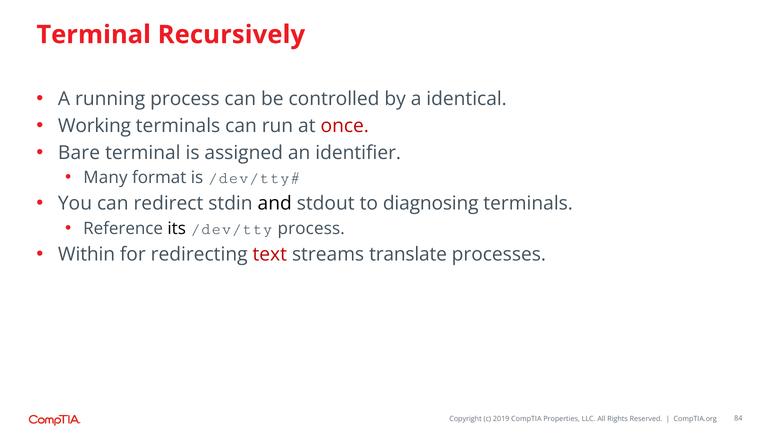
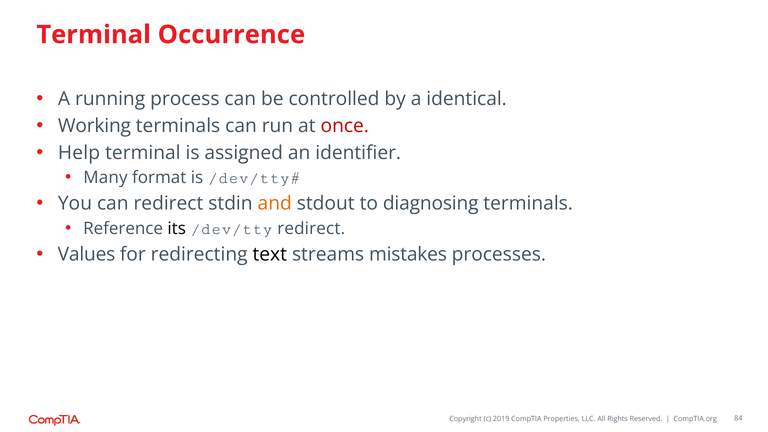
Recursively: Recursively -> Occurrence (231, 35)
Bare: Bare -> Help (79, 153)
and colour: black -> orange (275, 204)
/dev/tty process: process -> redirect (311, 229)
Within: Within -> Values (87, 254)
text colour: red -> black (270, 254)
translate: translate -> mistakes (408, 254)
